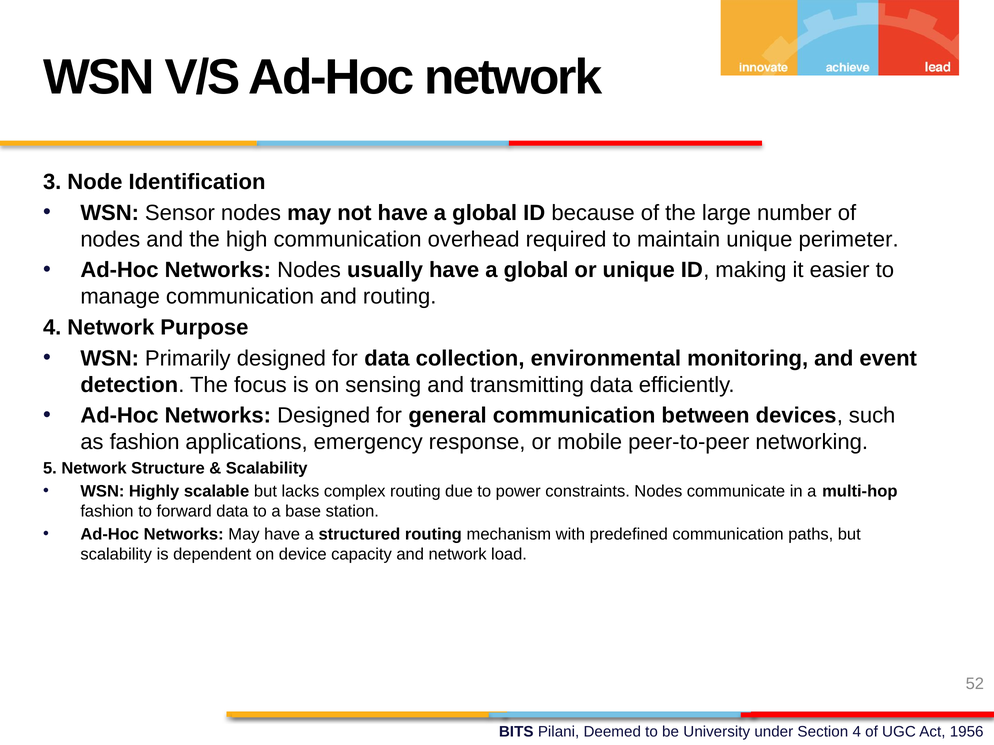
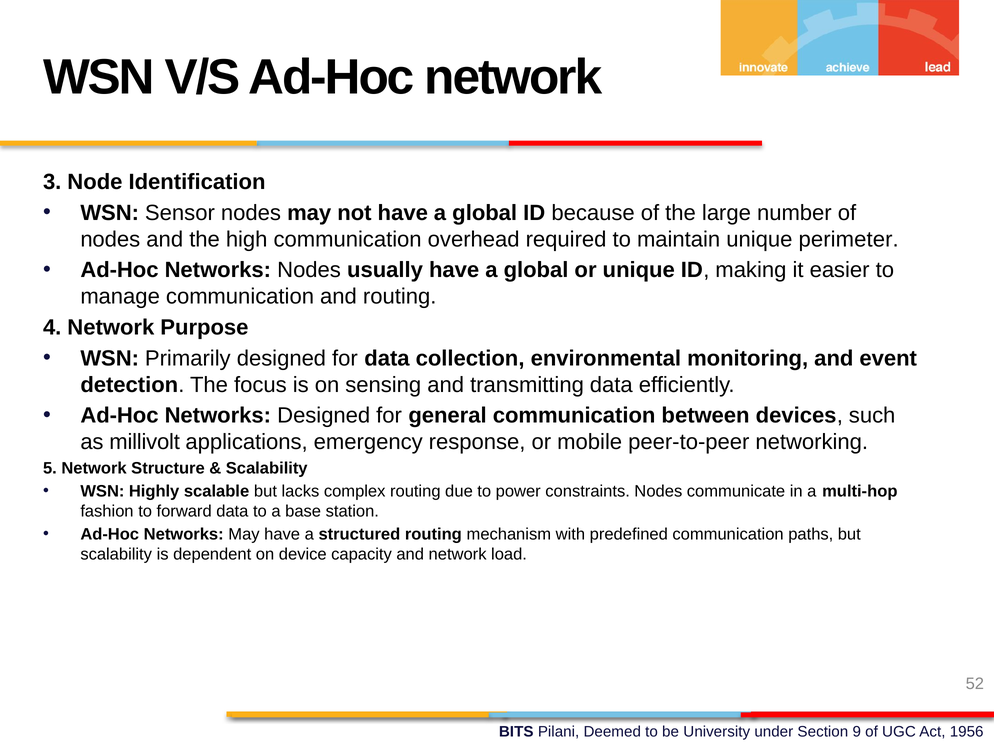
as fashion: fashion -> millivolt (145, 442)
4: 4 -> 9 (857, 732)
